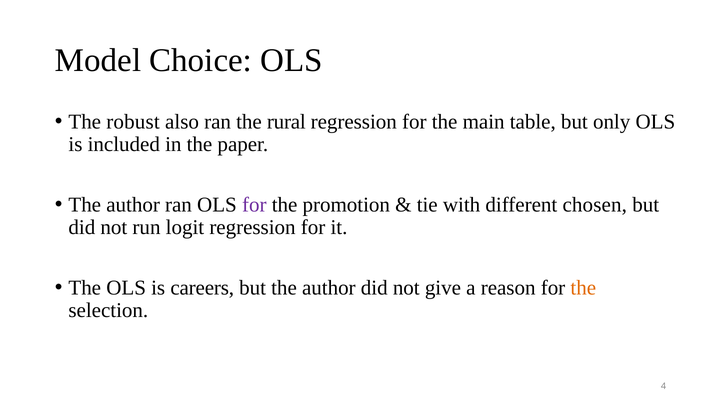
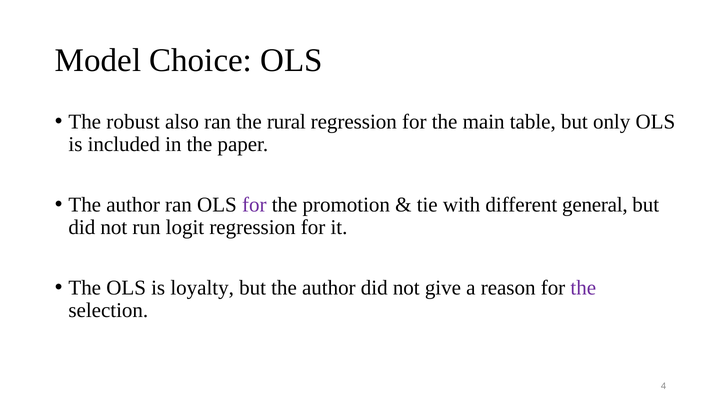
chosen: chosen -> general (595, 205)
careers: careers -> loyalty (202, 288)
the colour: orange -> purple (583, 288)
